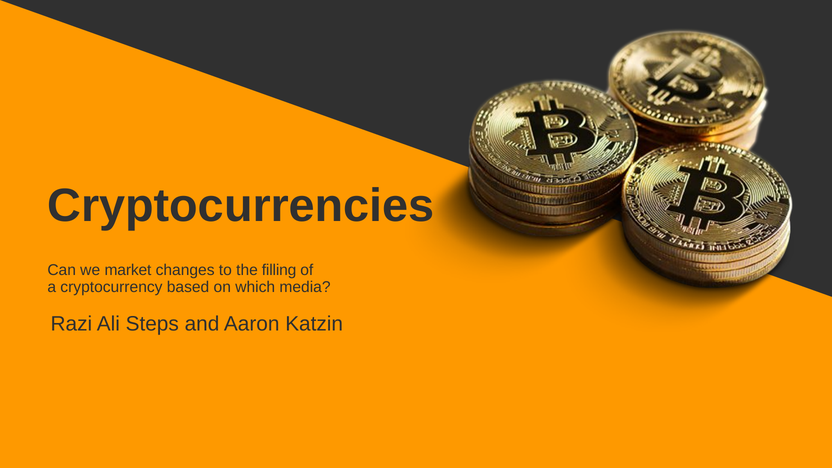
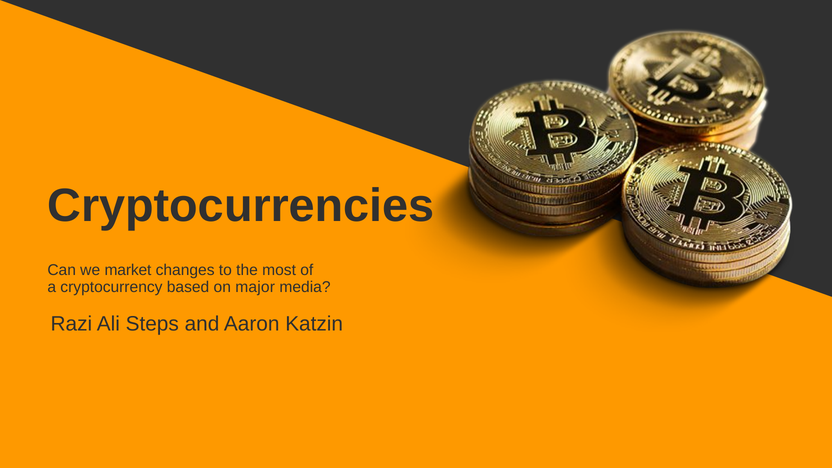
filling: filling -> most (279, 270)
which: which -> major (255, 287)
